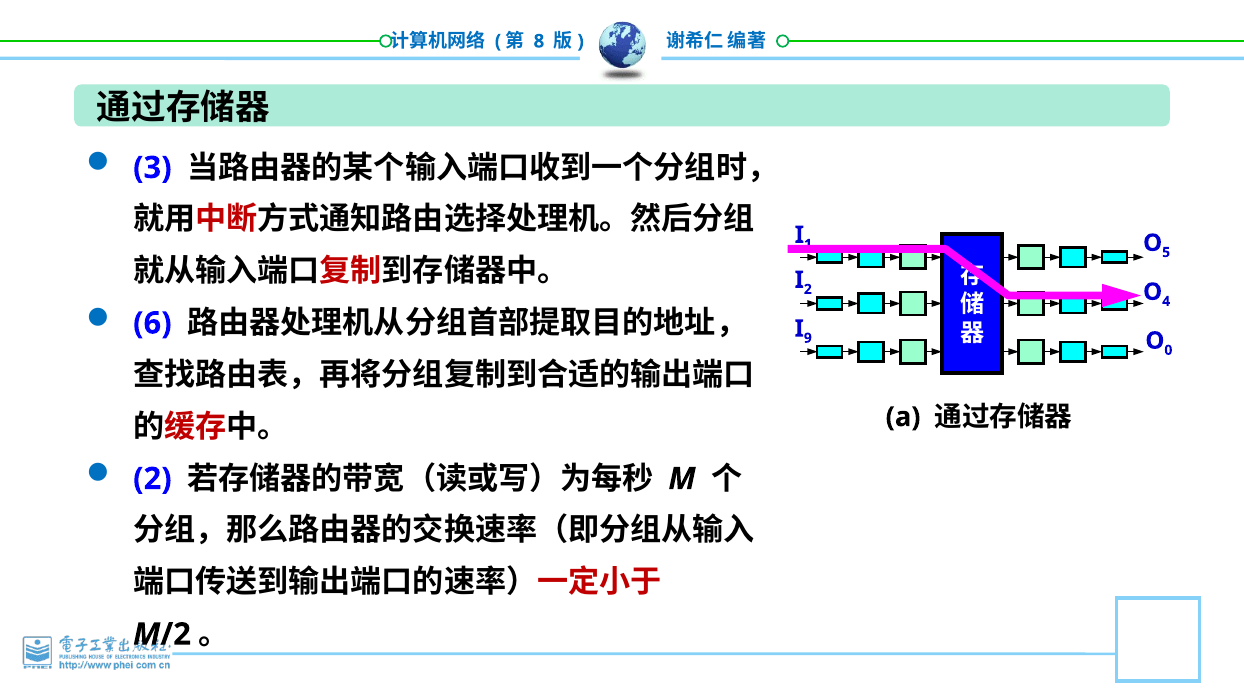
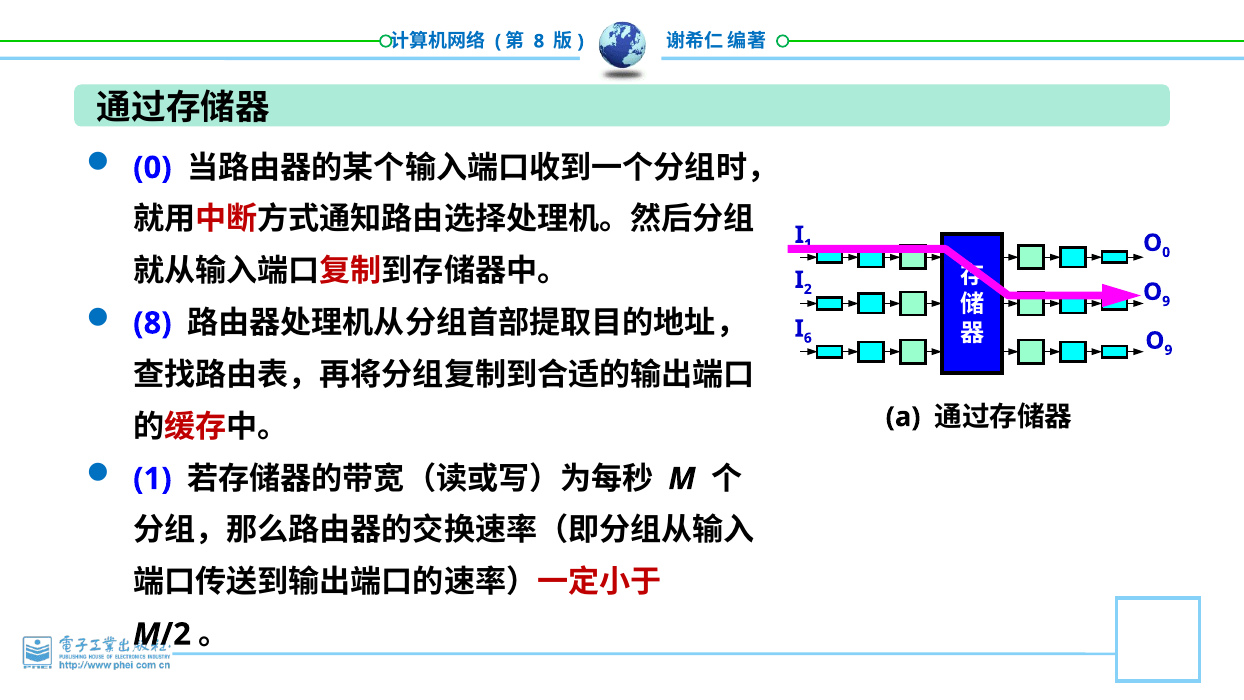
3: 3 -> 0 (152, 168)
5: 5 -> 0 (1166, 252)
4: 4 -> 9 (1166, 301)
6: 6 -> 8 (152, 323)
9: 9 -> 6 (808, 338)
0: 0 -> 9 (1168, 350)
2: 2 -> 1 (152, 479)
